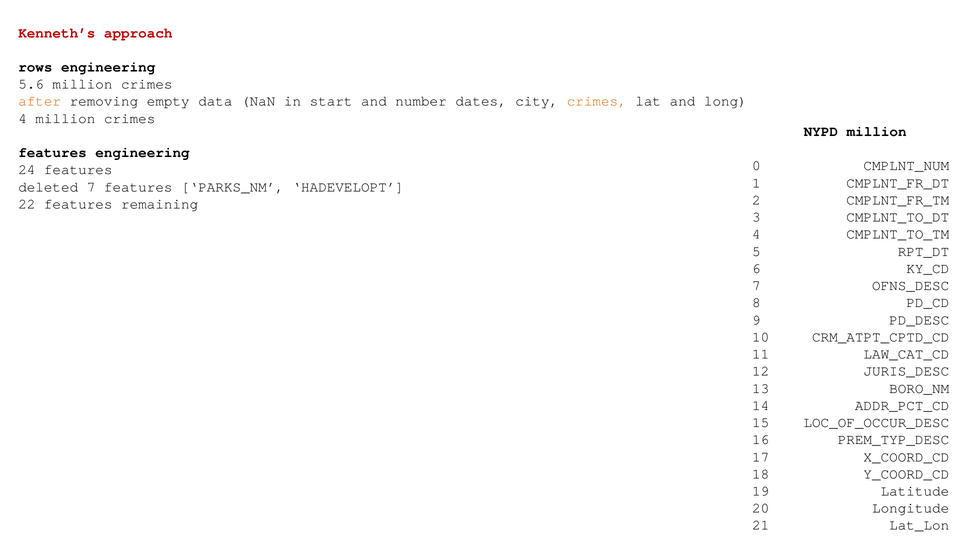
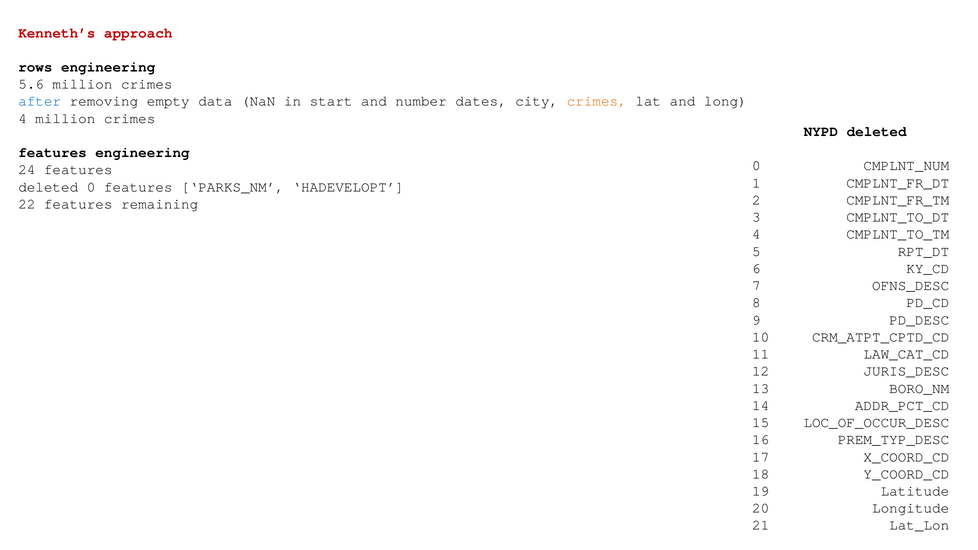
after colour: orange -> blue (40, 101)
NYPD million: million -> deleted (877, 132)
7: 7 -> 0 (91, 187)
